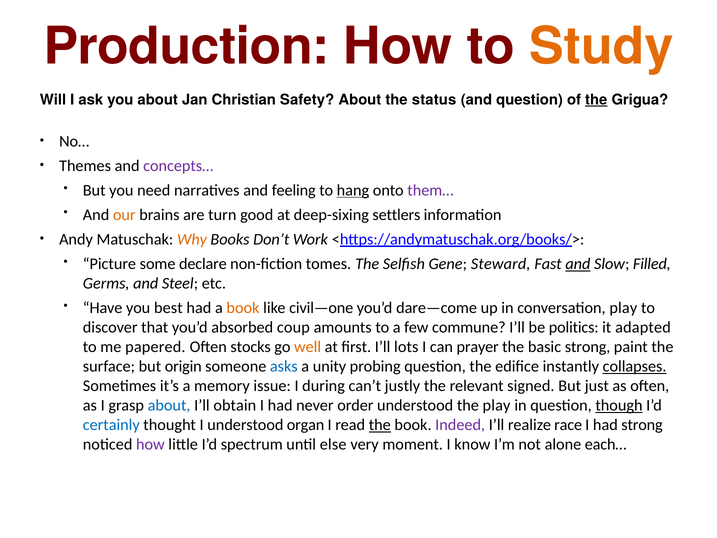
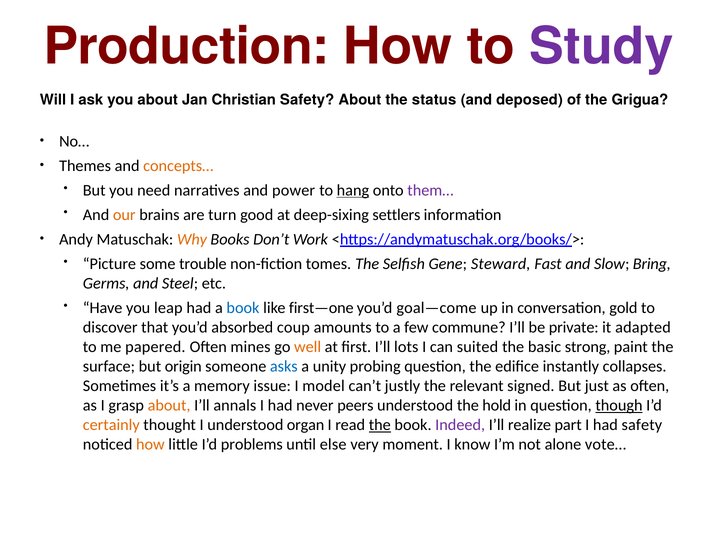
Study colour: orange -> purple (601, 47)
and question: question -> deposed (530, 100)
the underline: present -> none (596, 100)
concepts… colour: purple -> orange (178, 166)
feeling: feeling -> power (294, 190)
declare: declare -> trouble (203, 264)
and underline: present -> none (578, 264)
Filled: Filled -> Bring (652, 264)
best: best -> leap (168, 308)
book colour: orange -> blue (243, 308)
civil—one: civil—one -> first—one (321, 308)
dare—come: dare—come -> goal—come (436, 308)
conversation play: play -> gold (623, 308)
politics: politics -> private (574, 327)
stocks: stocks -> mines (251, 347)
prayer: prayer -> suited (477, 347)
collapses underline: present -> none (635, 366)
during: during -> model (324, 386)
about colour: blue -> orange (169, 405)
obtain: obtain -> annals (235, 405)
order: order -> peers (355, 405)
the play: play -> hold (497, 405)
certainly colour: blue -> orange (111, 425)
race: race -> part (568, 425)
had strong: strong -> safety (642, 425)
how colour: purple -> orange (150, 444)
spectrum: spectrum -> problems (252, 444)
each…: each… -> vote… (606, 444)
